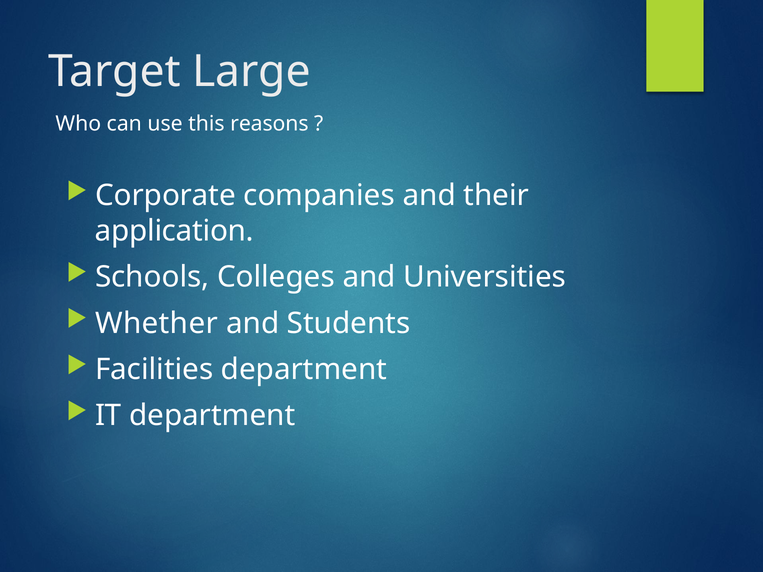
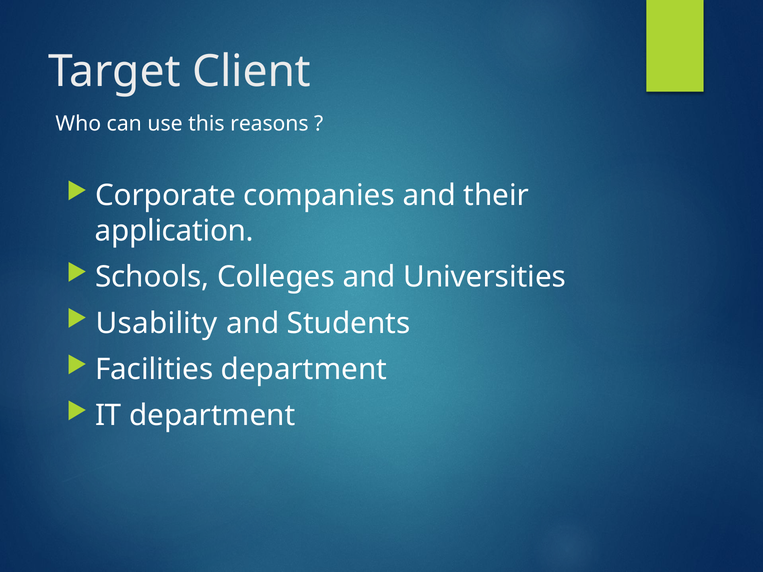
Large: Large -> Client (252, 71)
Whether: Whether -> Usability (157, 323)
